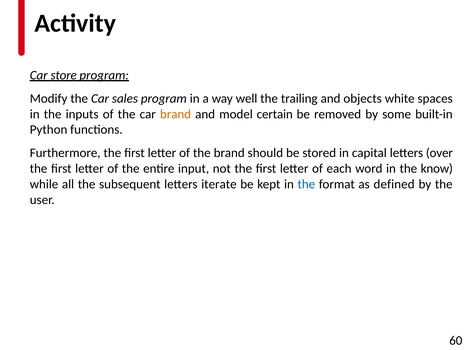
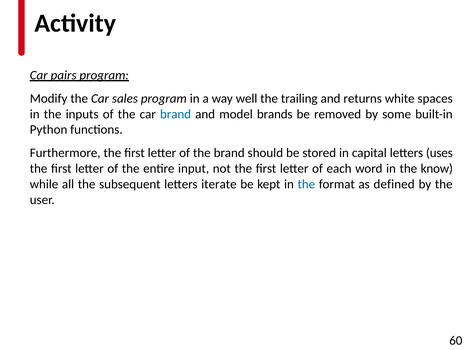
store: store -> pairs (64, 75)
objects: objects -> returns (363, 99)
brand colour: orange -> blue (176, 114)
certain: certain -> brands (275, 114)
over: over -> uses (439, 153)
